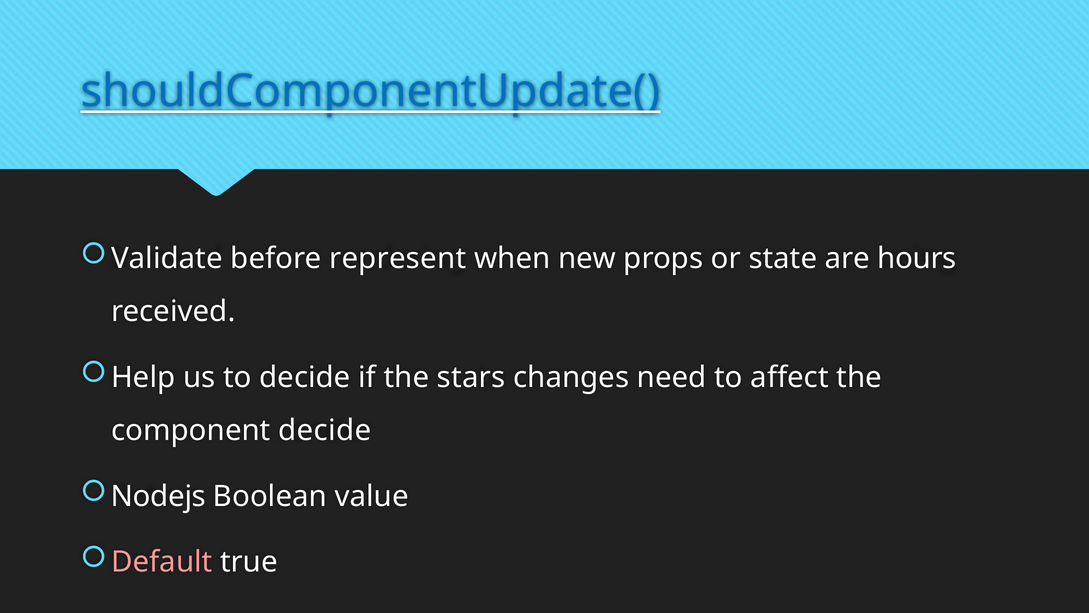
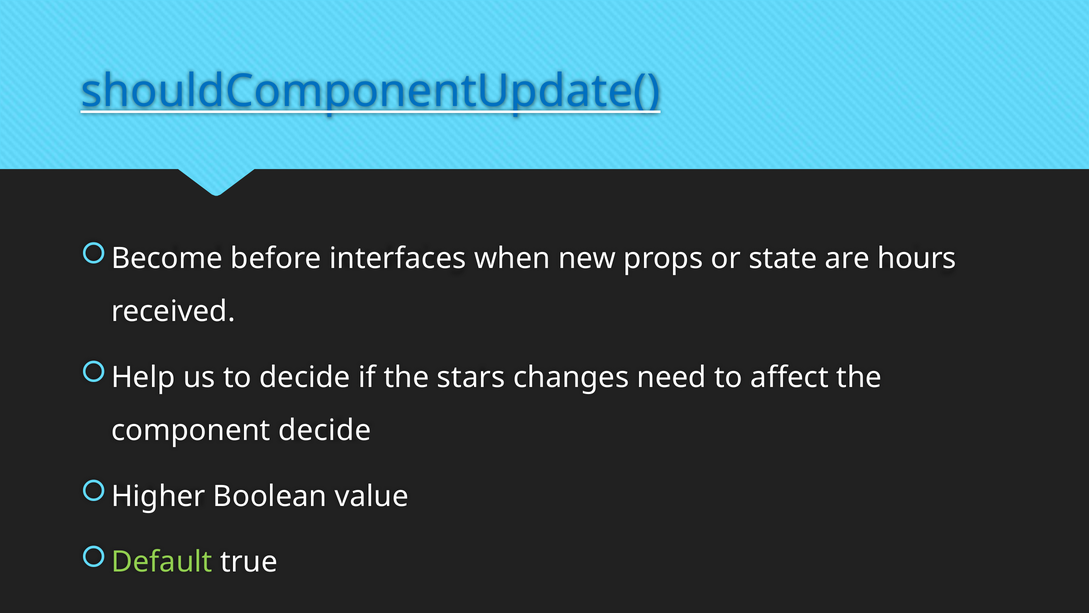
Validate: Validate -> Become (167, 258)
represent: represent -> interfaces (398, 258)
Nodejs: Nodejs -> Higher (158, 496)
Default colour: pink -> light green (162, 562)
